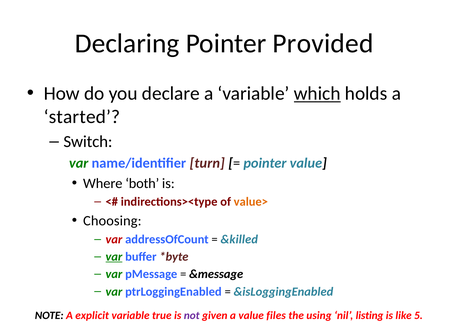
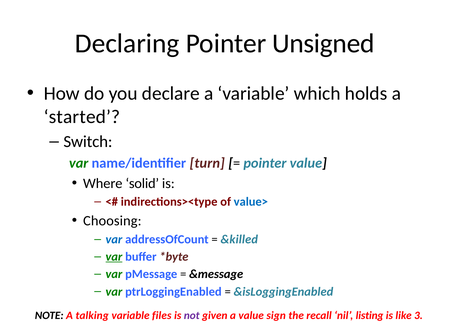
Provided: Provided -> Unsigned (323, 43)
which underline: present -> none (317, 94)
both: both -> solid (142, 184)
value> colour: orange -> blue (251, 202)
var colour: red -> blue (114, 240)
explicit: explicit -> talking (92, 316)
true: true -> files (162, 316)
files: files -> sign (276, 316)
using: using -> recall (319, 316)
5: 5 -> 3 (418, 316)
